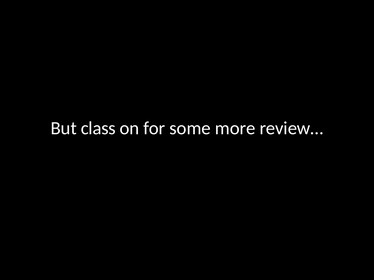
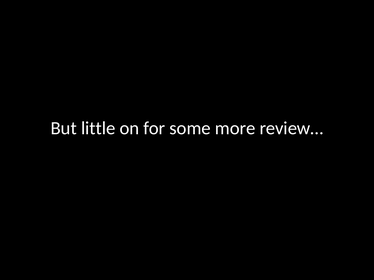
class: class -> little (98, 128)
